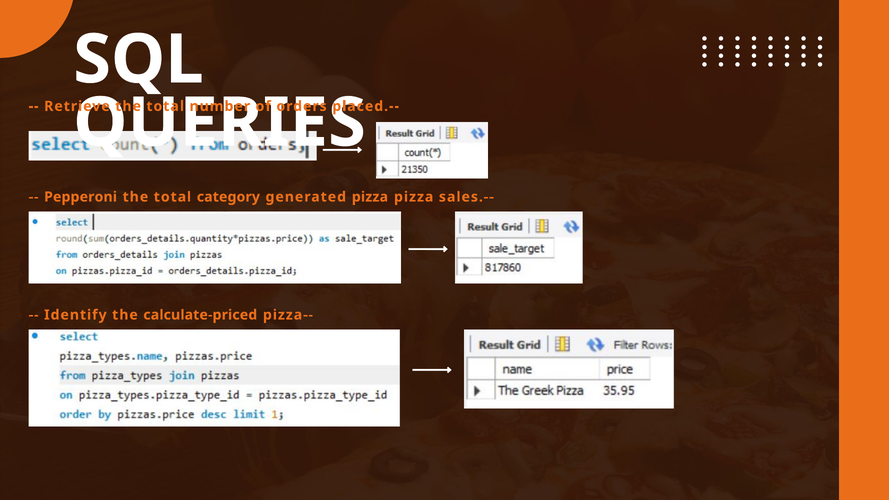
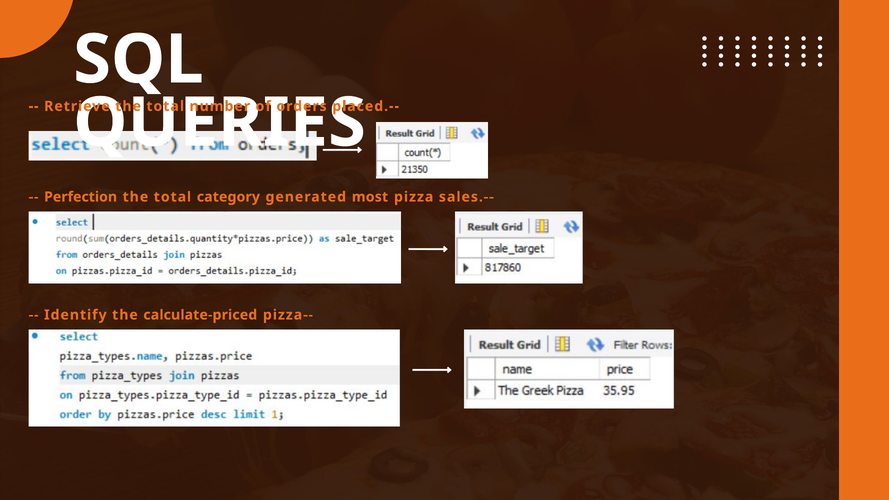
Pepperoni: Pepperoni -> Perfection (81, 197)
generated pizza: pizza -> most (370, 197)
